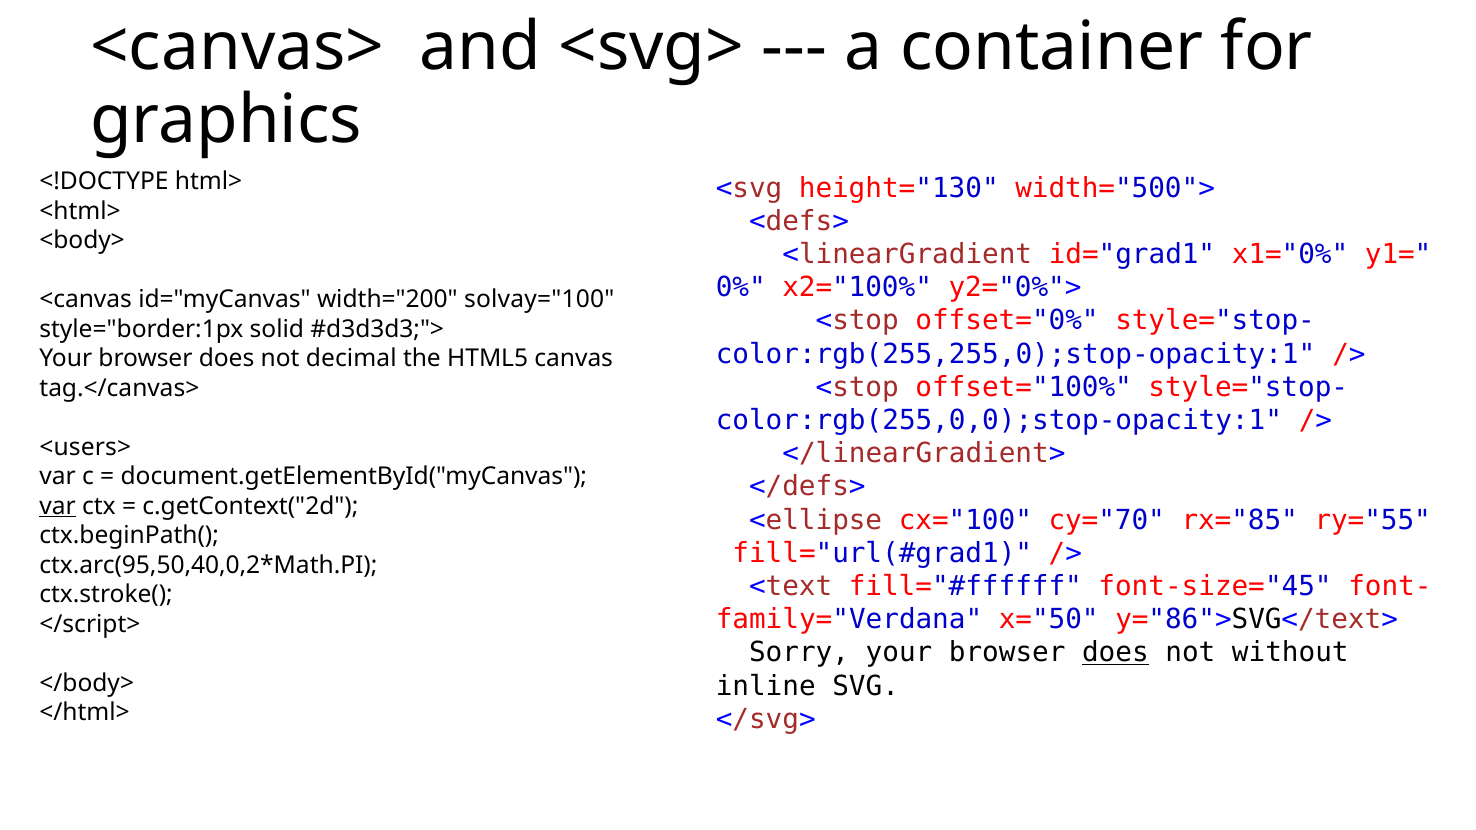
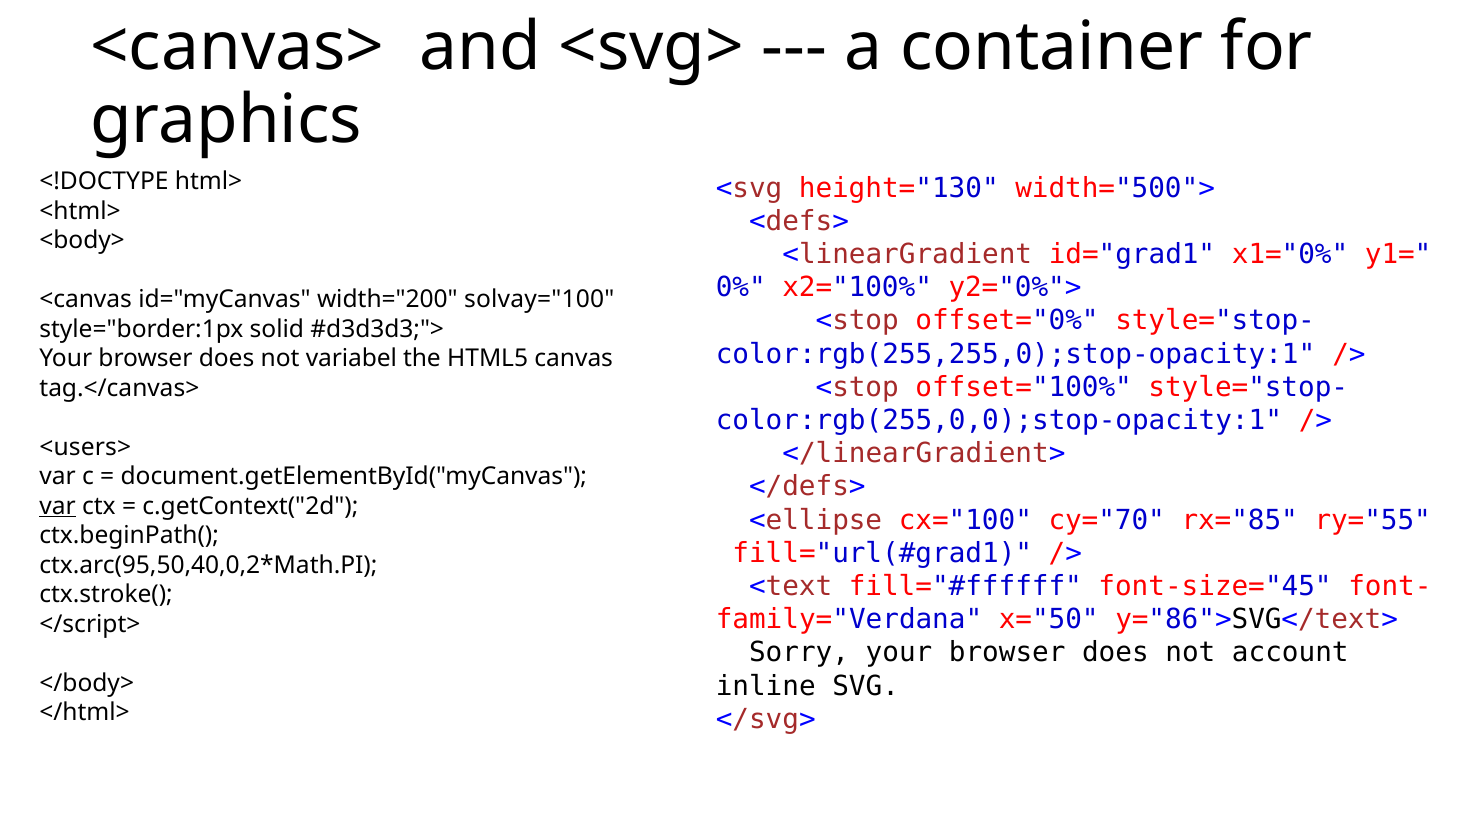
decimal: decimal -> variabel (351, 359)
does underline: present -> none (1115, 653)
without: without -> account (1290, 653)
